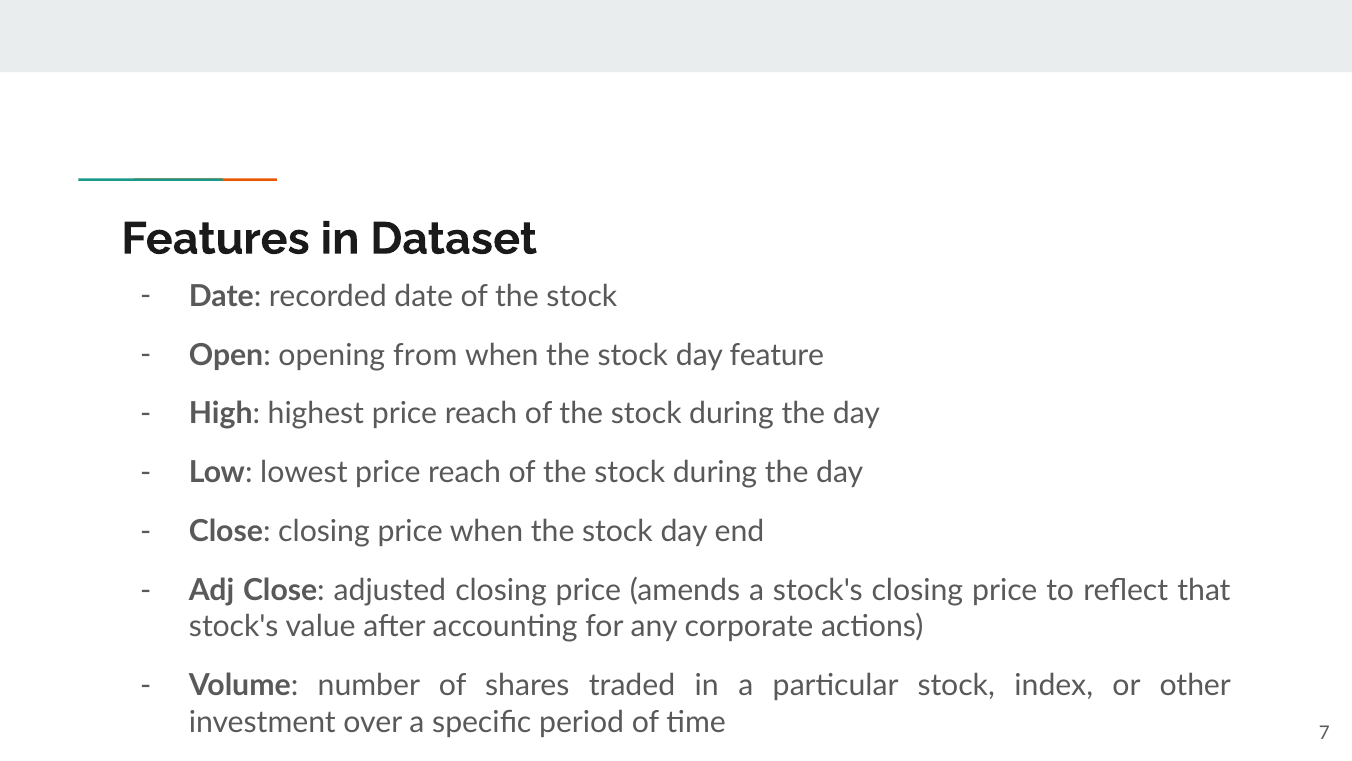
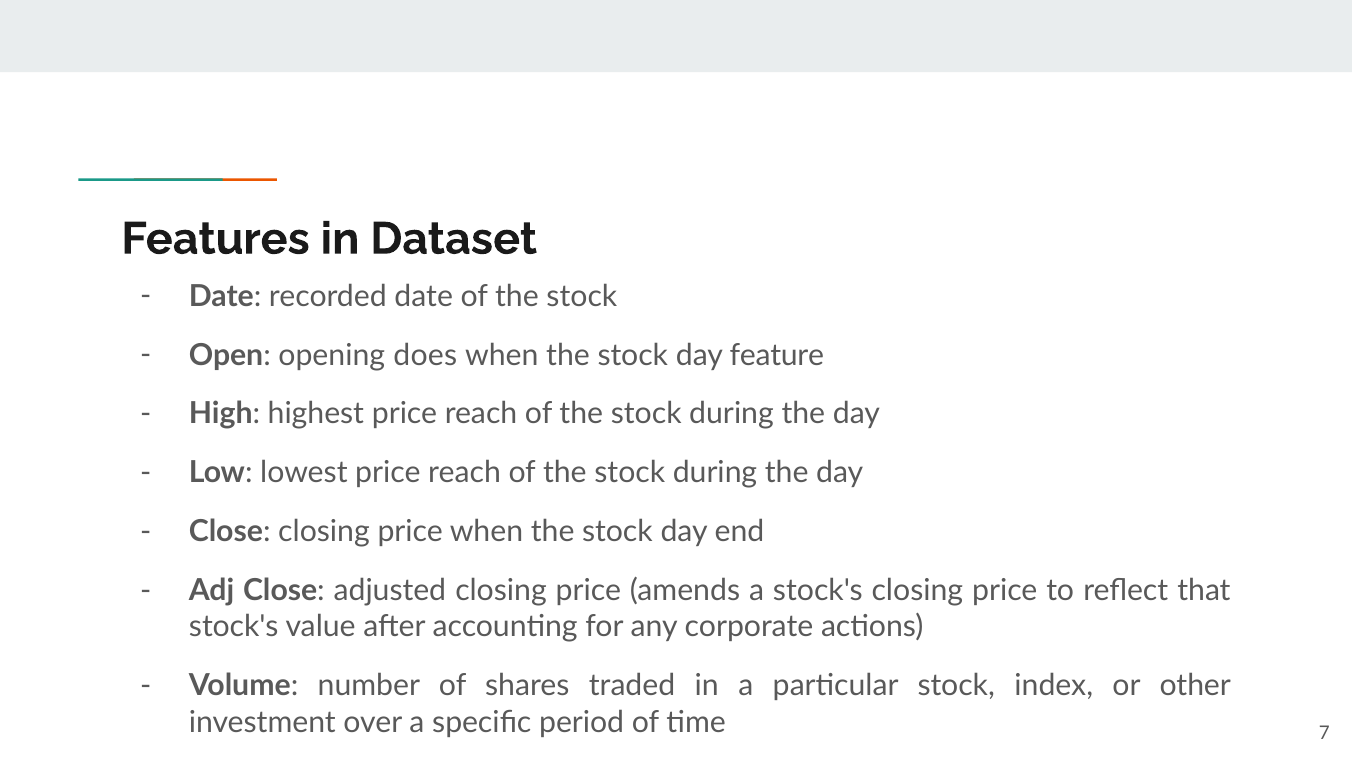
from: from -> does (425, 355)
